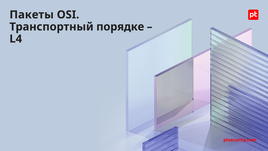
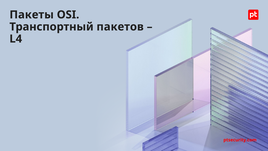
порядке: порядке -> пакетов (120, 27)
